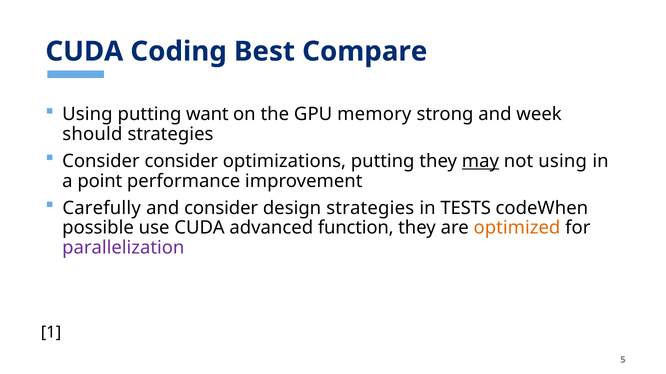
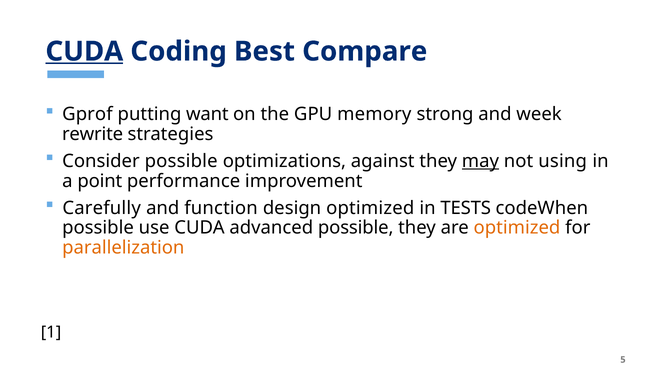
CUDA underline: none -> present (84, 52)
Using: Using -> Gprof (87, 114)
should: should -> rewrite (93, 134)
Consider consider: consider -> possible (181, 161)
optimizations putting: putting -> against (383, 161)
and consider: consider -> function (221, 208)
design strategies: strategies -> optimized (370, 208)
advanced function: function -> possible (356, 228)
parallelization colour: purple -> orange (123, 248)
